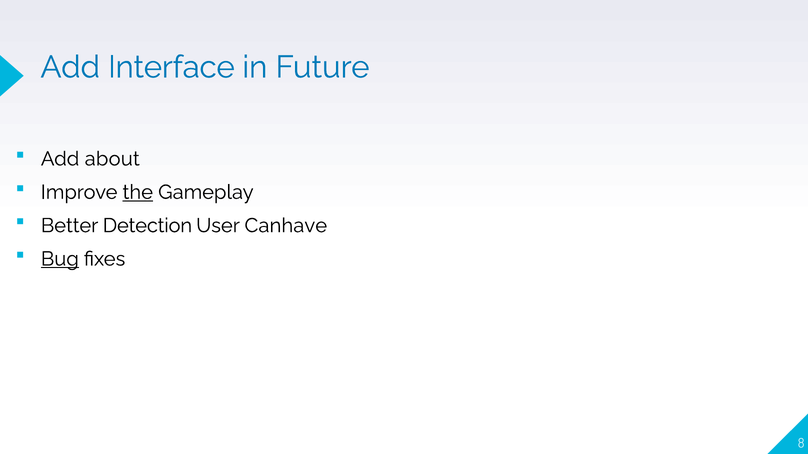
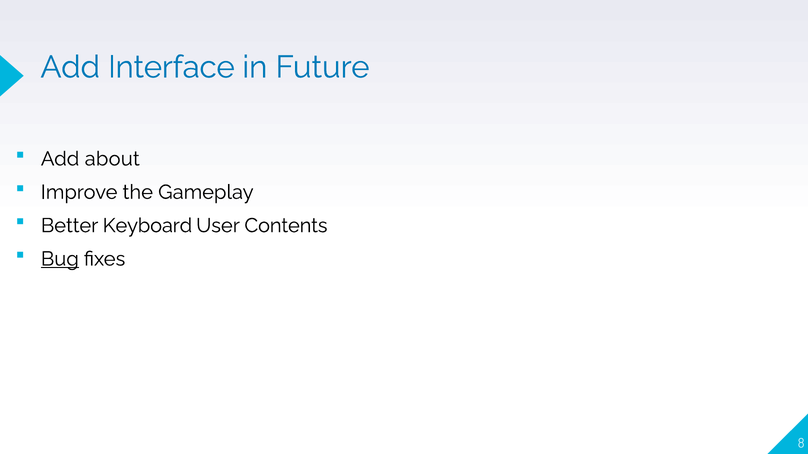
the underline: present -> none (138, 192)
Detection: Detection -> Keyboard (147, 226)
Canhave: Canhave -> Contents (286, 226)
